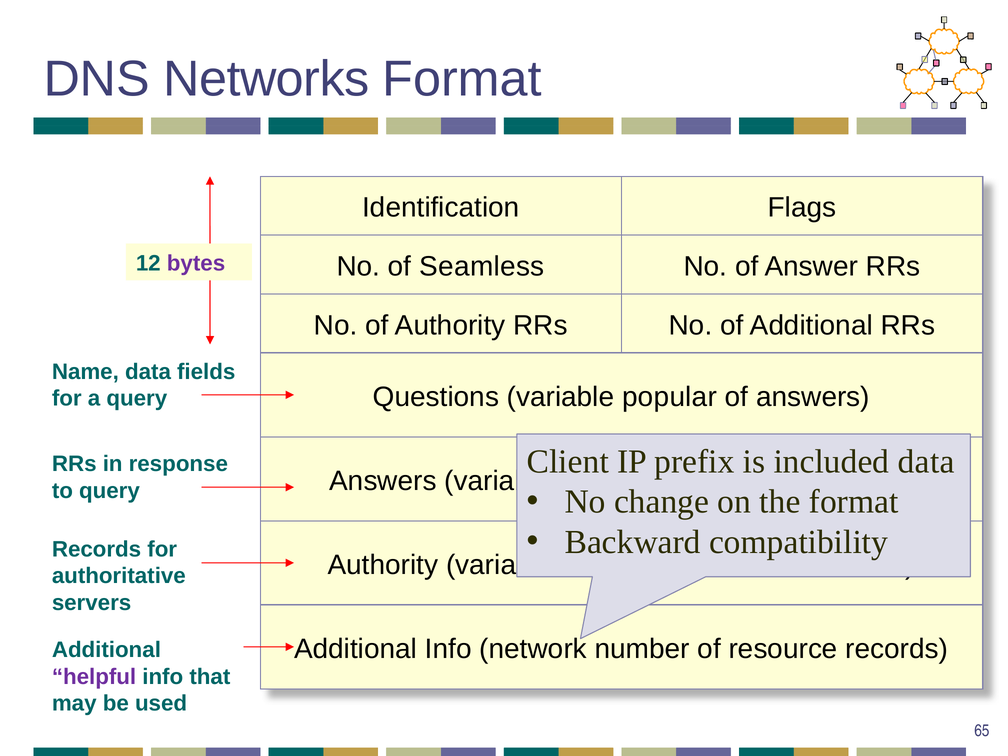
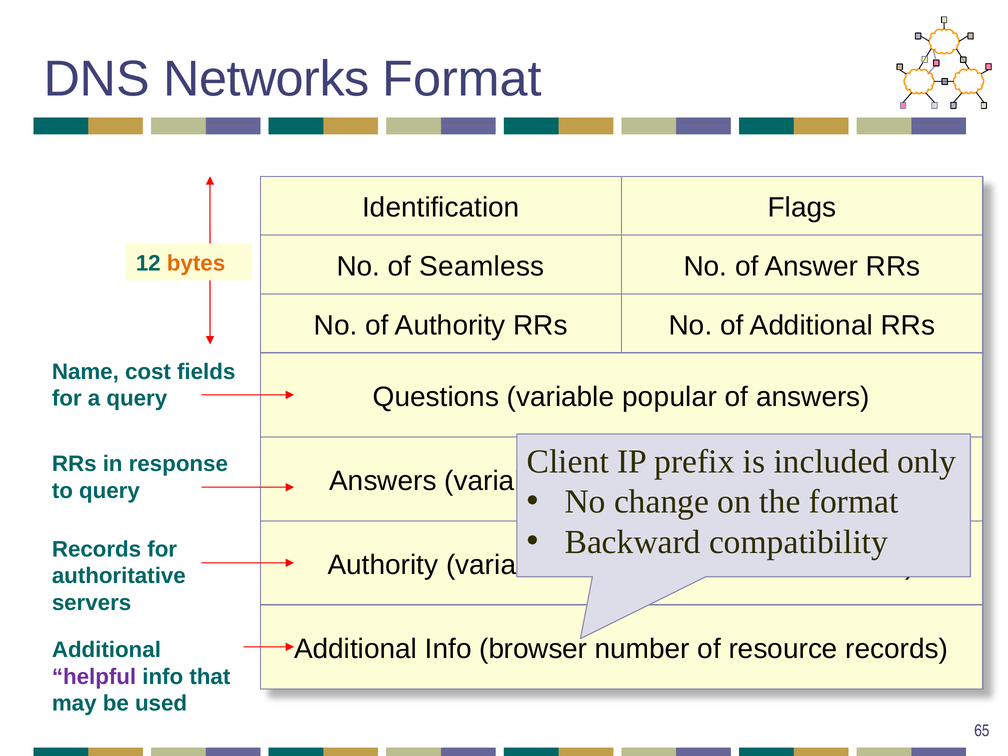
bytes colour: purple -> orange (196, 264)
Name data: data -> cost (148, 372)
included data: data -> only (927, 462)
network: network -> browser (533, 649)
